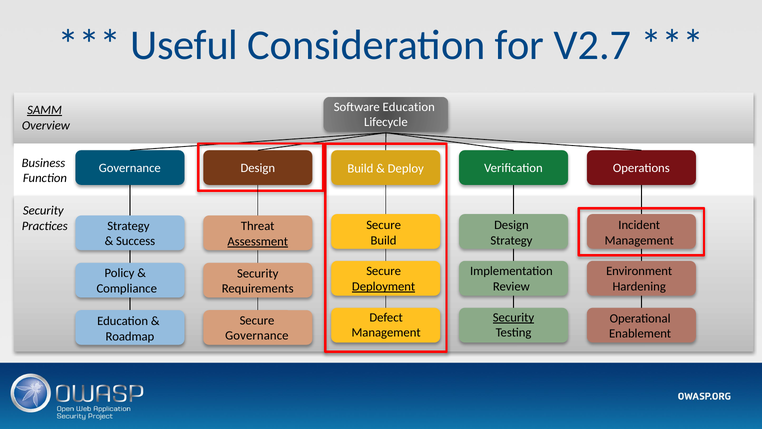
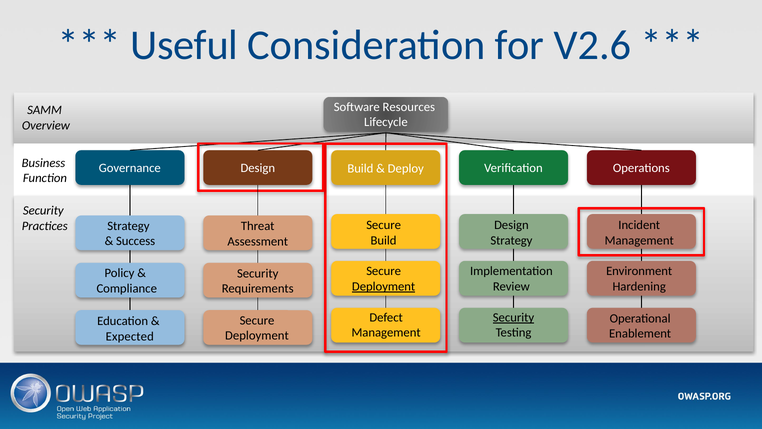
V2.7: V2.7 -> V2.6 (592, 45)
Software Education: Education -> Resources (409, 107)
SAMM underline: present -> none (45, 110)
Assessment underline: present -> none (258, 241)
Governance: Governance -> Deployment (257, 335)
Roadmap: Roadmap -> Expected (130, 336)
